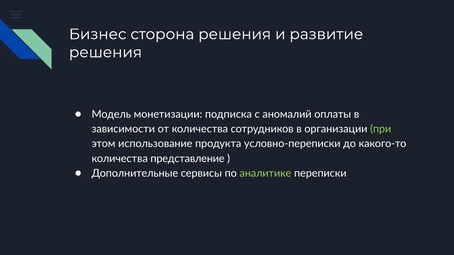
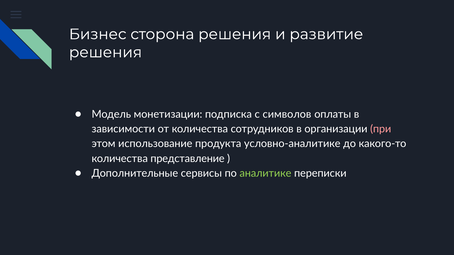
аномалий: аномалий -> символов (287, 114)
при colour: light green -> pink (381, 129)
условно-переписки: условно-переписки -> условно-аналитике (292, 144)
